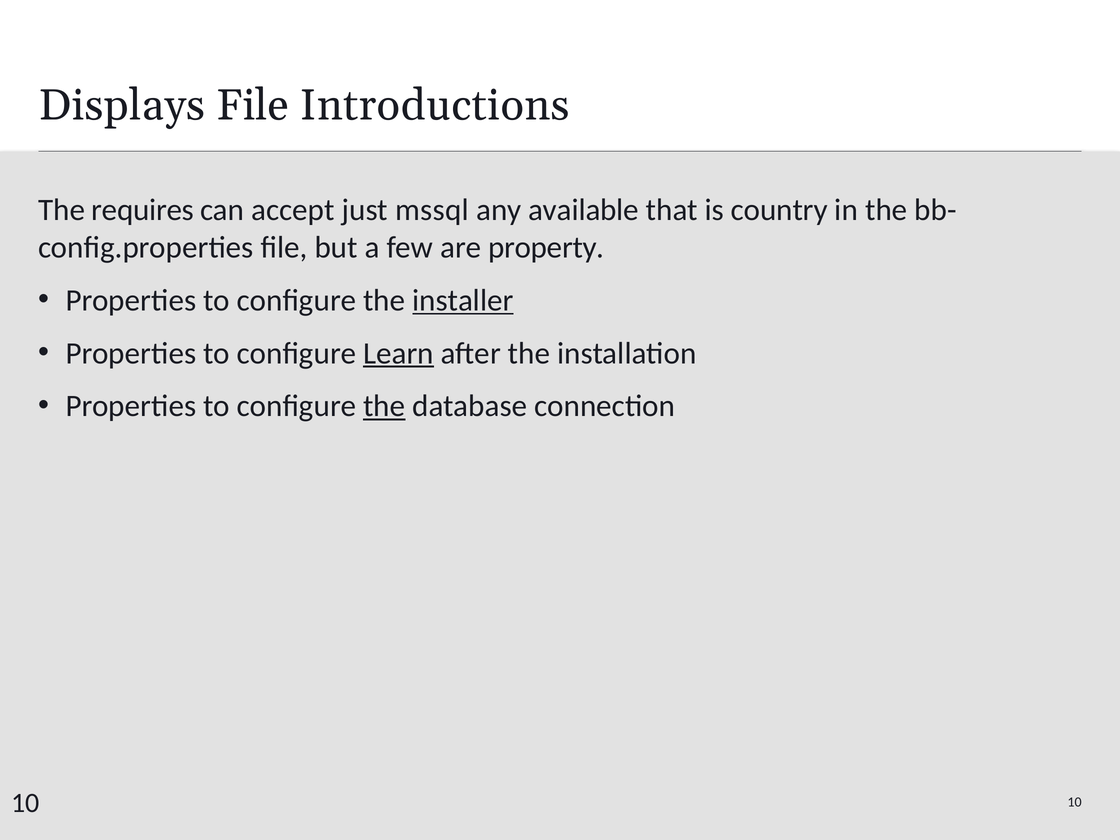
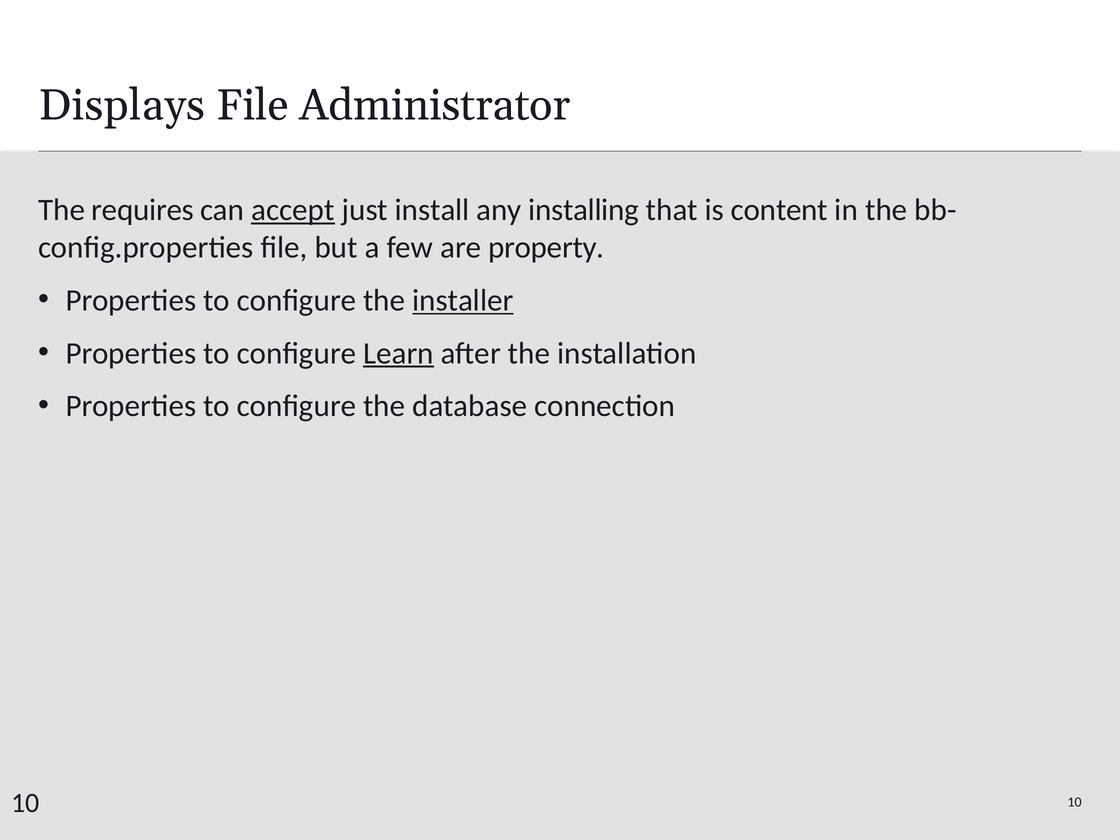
Introductions: Introductions -> Administrator (435, 105)
accept underline: none -> present (293, 210)
mssql: mssql -> install (432, 210)
available: available -> installing (584, 210)
country: country -> content (779, 210)
the underline: present -> none (384, 406)
